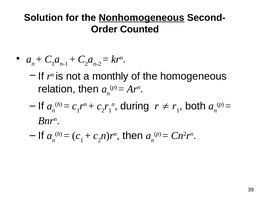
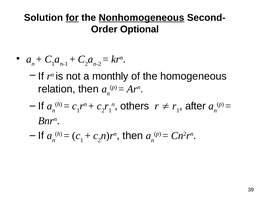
for underline: none -> present (72, 18)
Counted: Counted -> Optional (139, 29)
during: during -> others (135, 106)
both: both -> after (196, 106)
